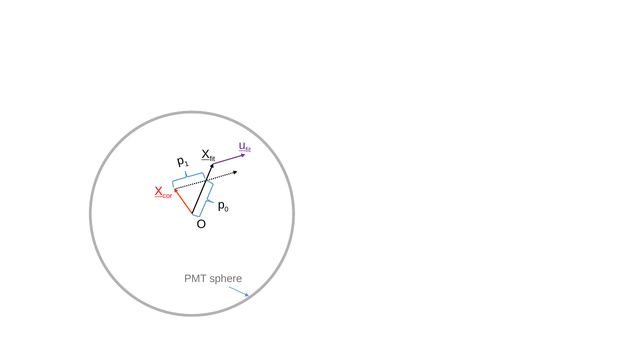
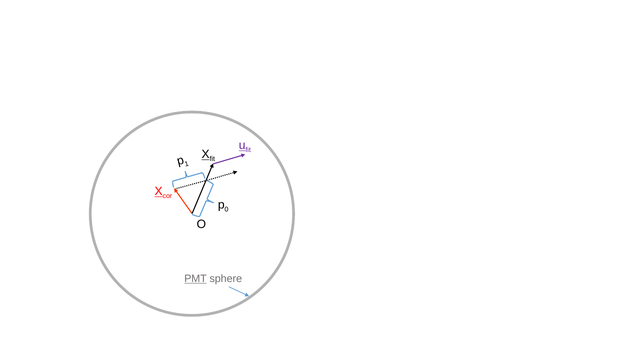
PMT underline: none -> present (196, 279)
